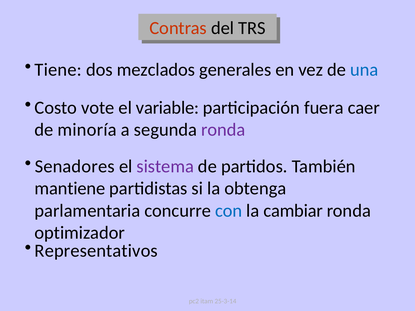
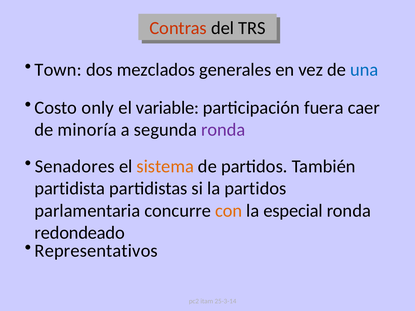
Tiene: Tiene -> Town (58, 70)
vote: vote -> only (98, 108)
sistema colour: purple -> orange (165, 167)
mantiene: mantiene -> partidista (70, 189)
la obtenga: obtenga -> partidos (255, 189)
con colour: blue -> orange (229, 211)
cambiar: cambiar -> especial (293, 211)
optimizador: optimizador -> redondeado (80, 233)
